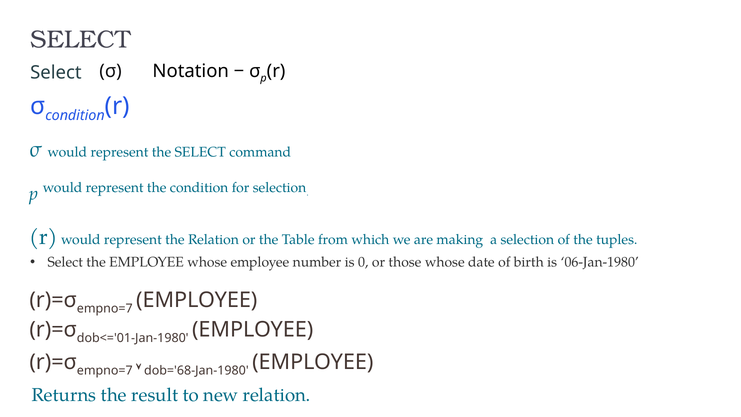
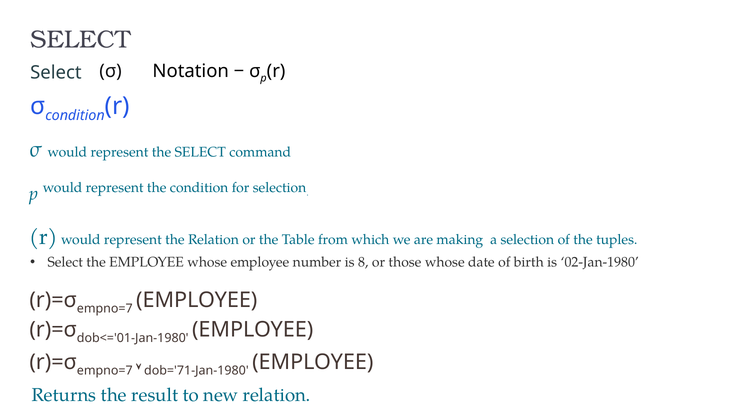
0: 0 -> 8 (363, 262)
06-Jan-1980: 06-Jan-1980 -> 02-Jan-1980 (600, 262)
dob='68-Jan-1980: dob='68-Jan-1980 -> dob='71-Jan-1980 (196, 371)
